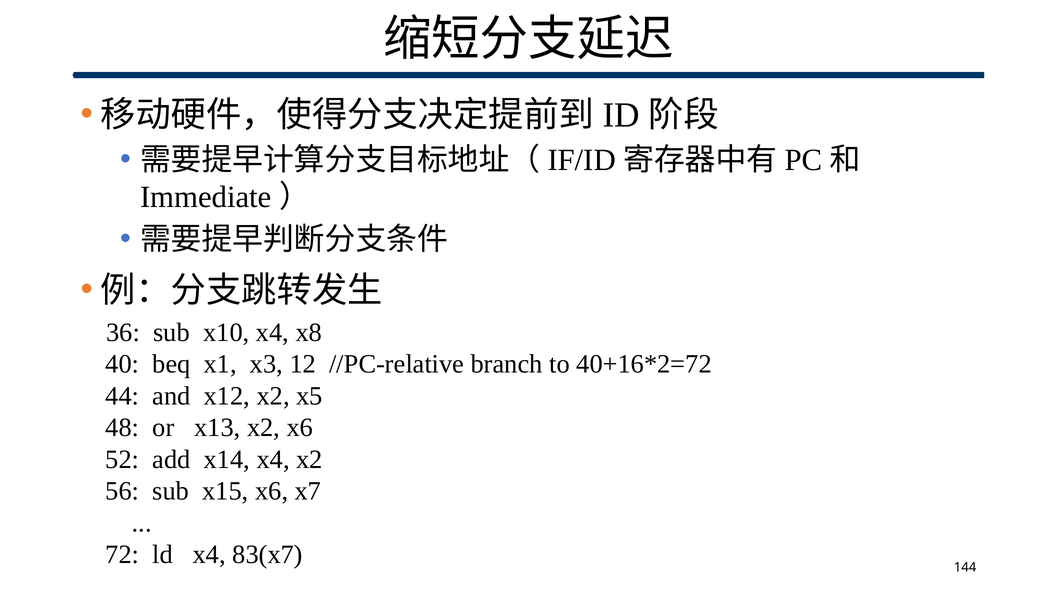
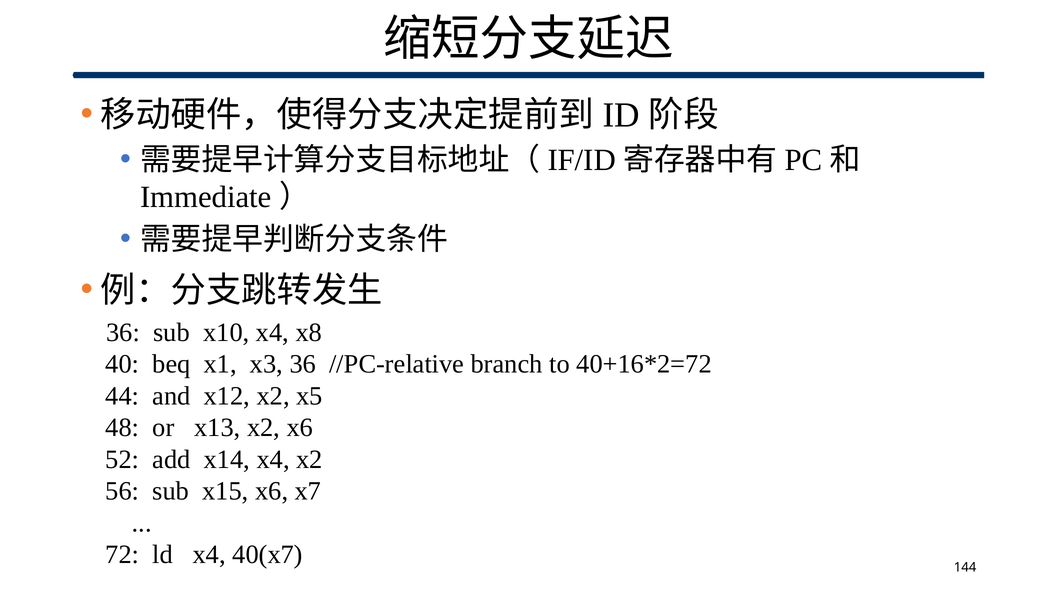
x3 12: 12 -> 36 (303, 364)
83(x7: 83(x7 -> 40(x7 (268, 554)
